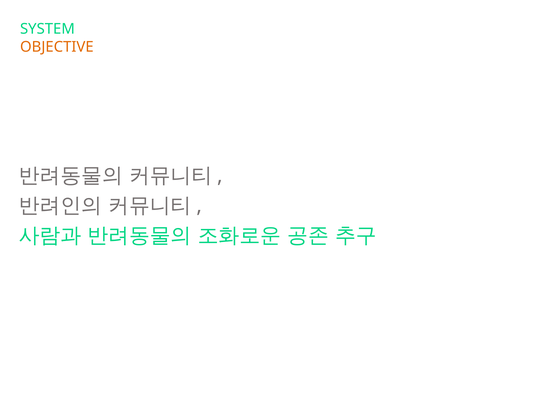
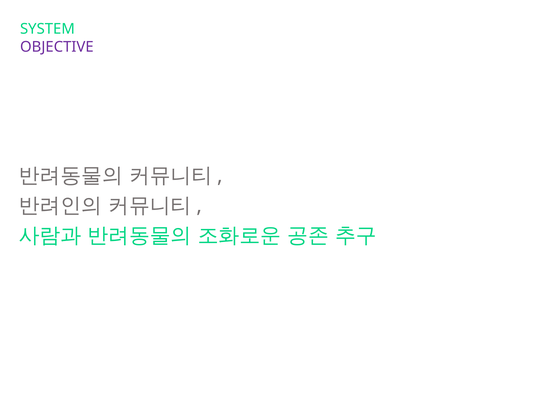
OBJECTIVE colour: orange -> purple (57, 47)
